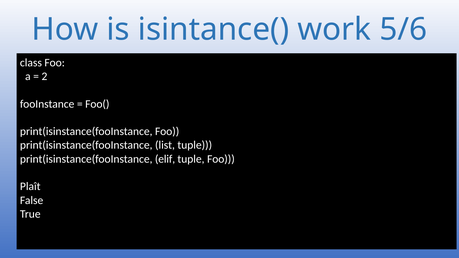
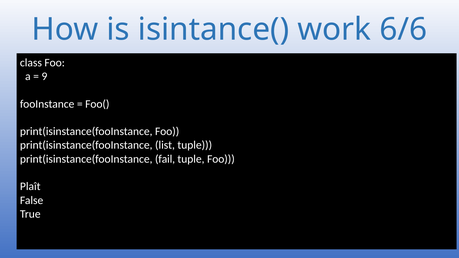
5/6: 5/6 -> 6/6 (403, 29)
2: 2 -> 9 (44, 76)
elif: elif -> fail (165, 159)
